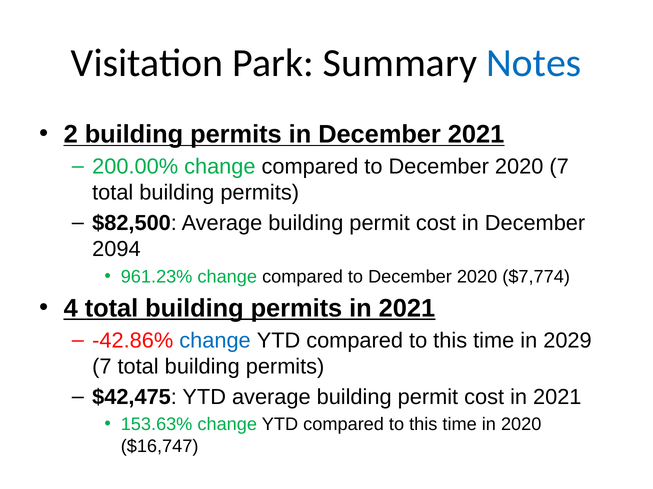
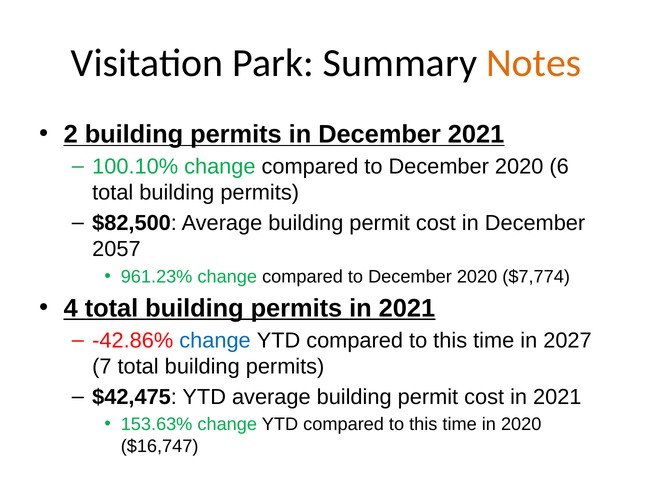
Notes colour: blue -> orange (534, 63)
200.00%: 200.00% -> 100.10% (135, 167)
2020 7: 7 -> 6 (559, 167)
2094: 2094 -> 2057 (116, 250)
2029: 2029 -> 2027 (567, 341)
